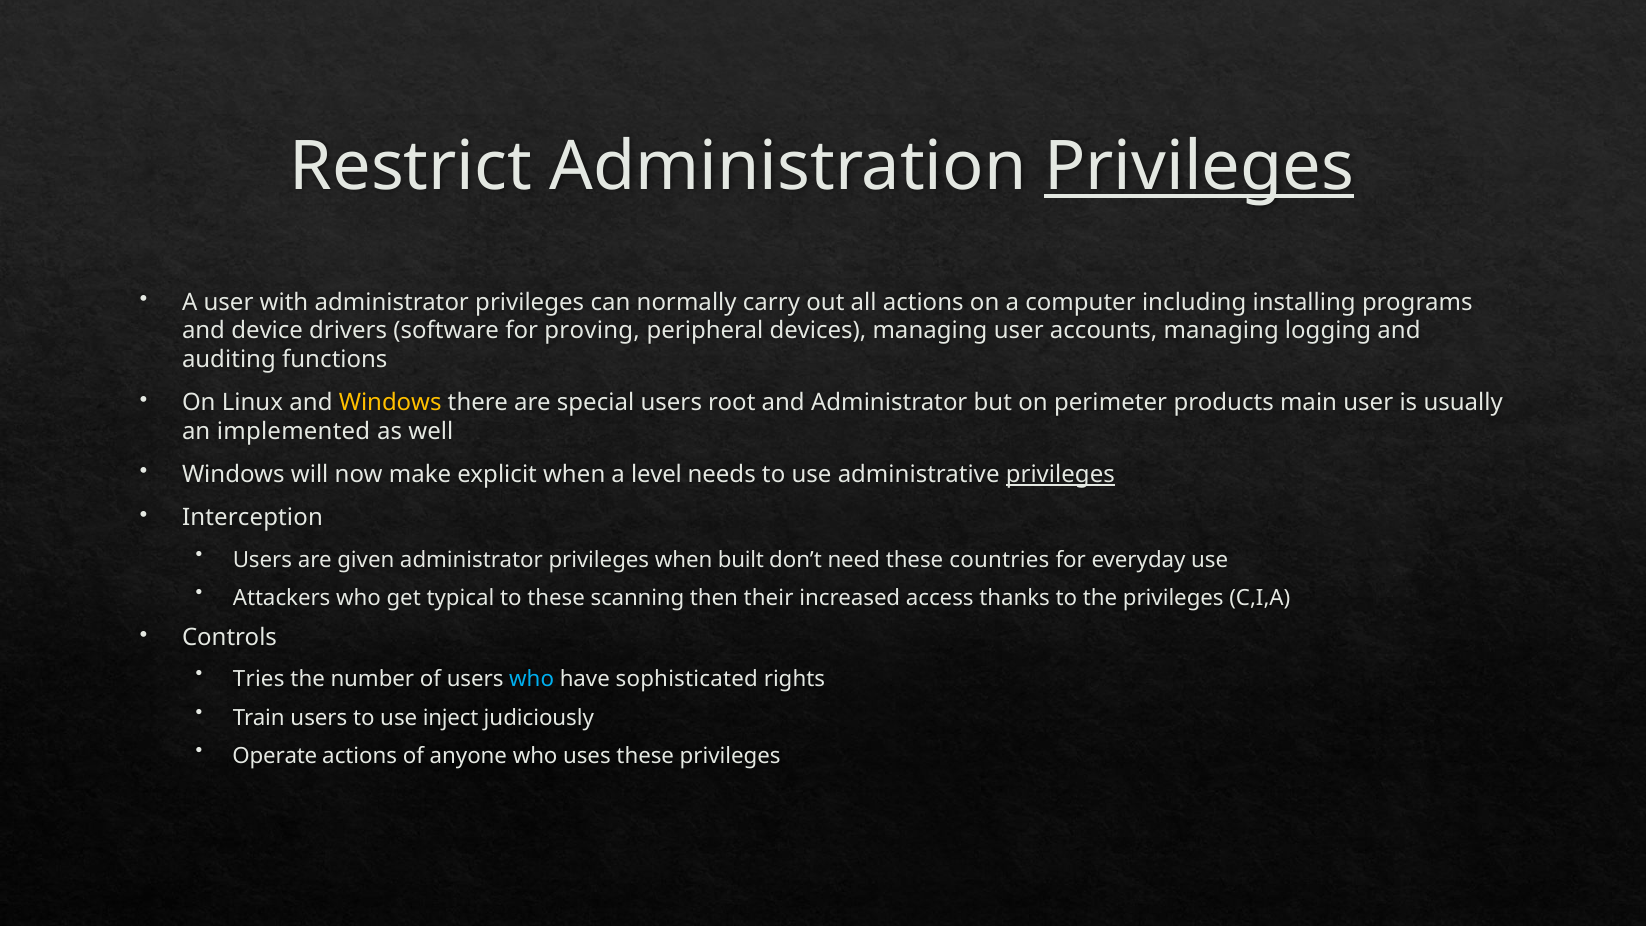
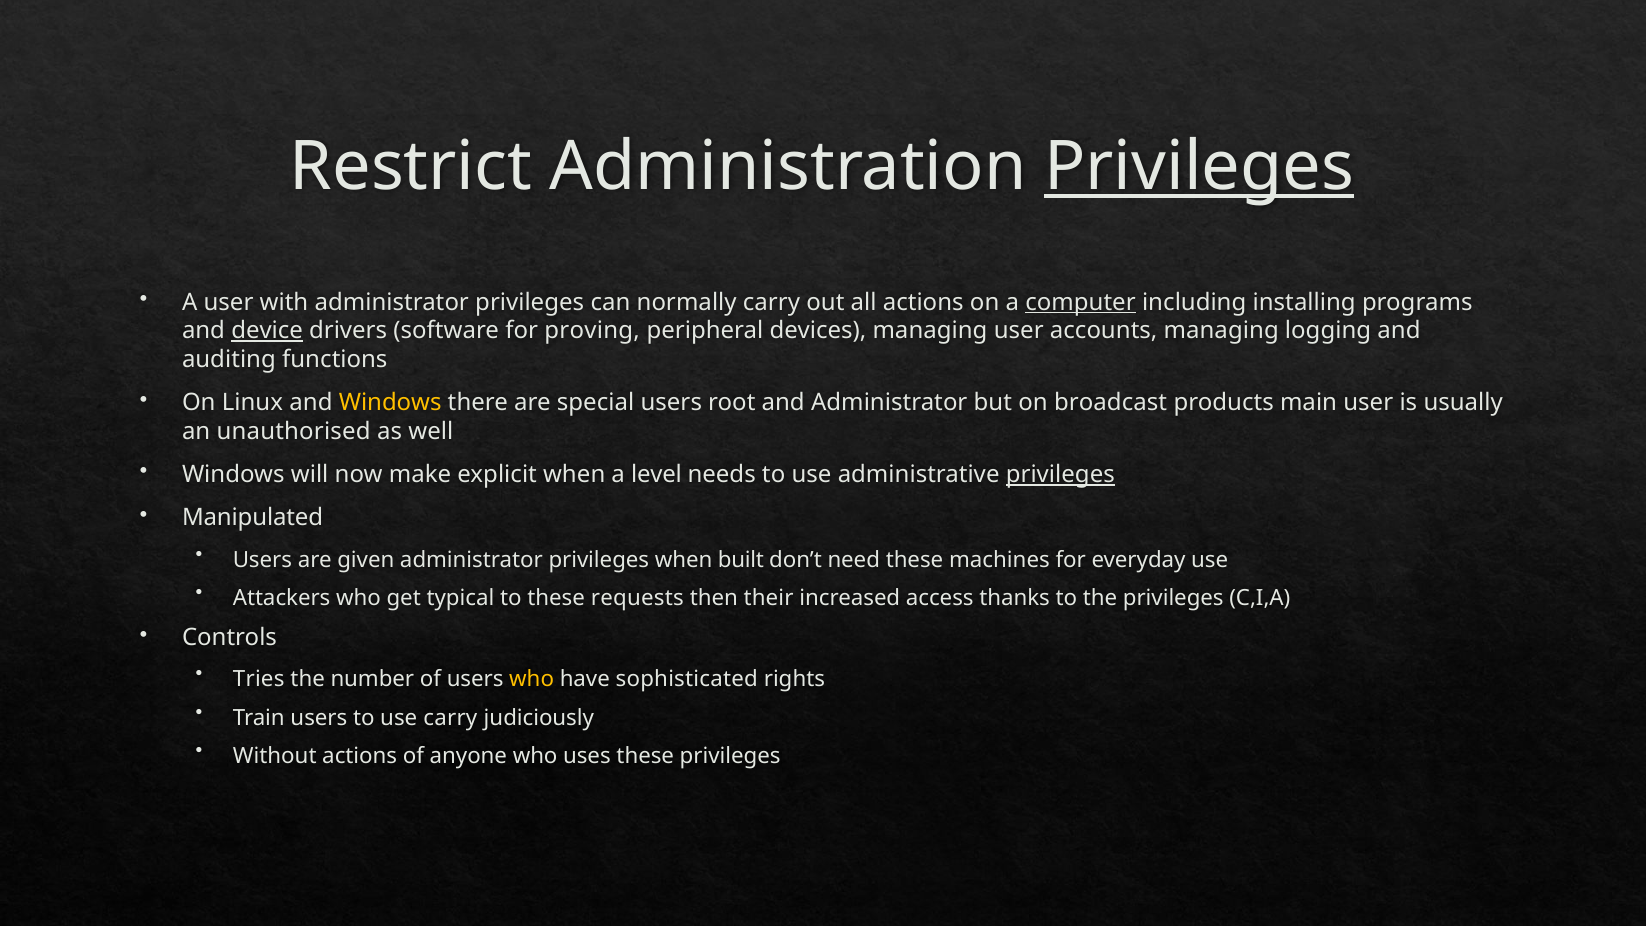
computer underline: none -> present (1080, 302)
device underline: none -> present (267, 331)
perimeter: perimeter -> broadcast (1111, 403)
implemented: implemented -> unauthorised (294, 431)
Interception: Interception -> Manipulated (253, 518)
countries: countries -> machines (999, 560)
scanning: scanning -> requests (637, 598)
who colour: light blue -> yellow (532, 679)
use inject: inject -> carry (450, 718)
Operate: Operate -> Without (275, 756)
